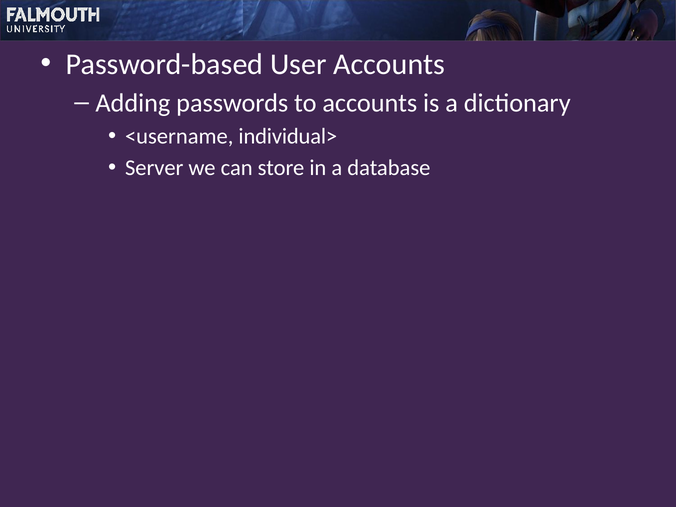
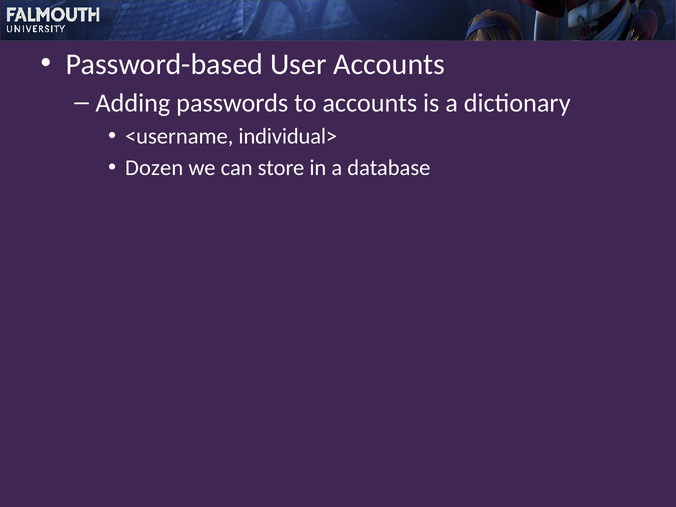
Server: Server -> Dozen (154, 168)
